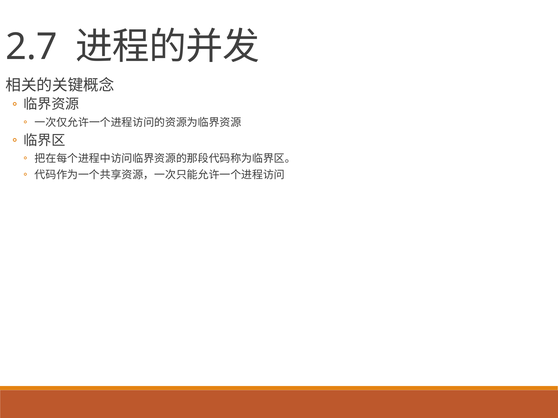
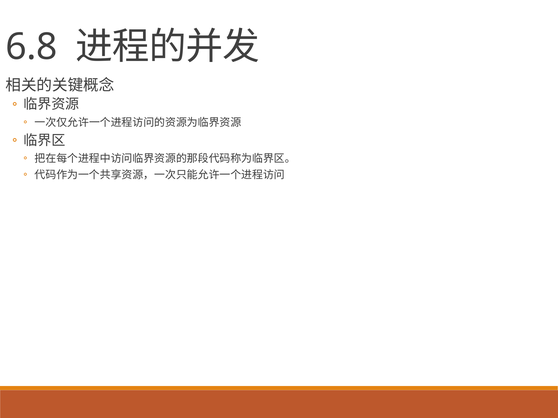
2.7: 2.7 -> 6.8 (32, 47)
